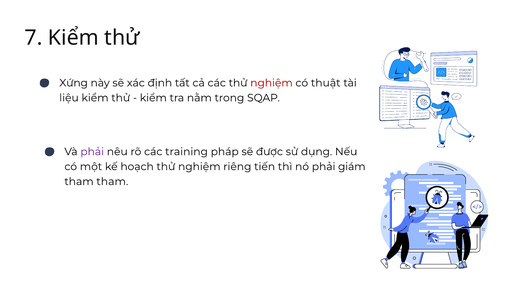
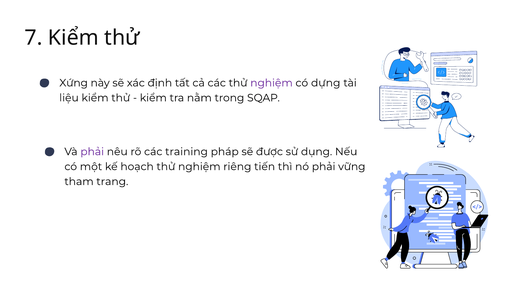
nghiệm colour: red -> purple (271, 83)
thuật: thuật -> dựng (326, 83)
giám: giám -> vững (352, 167)
tham tham: tham -> trang (112, 182)
